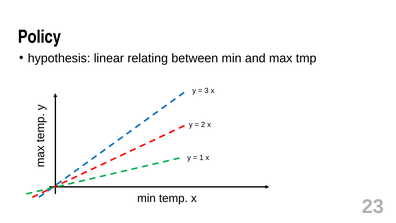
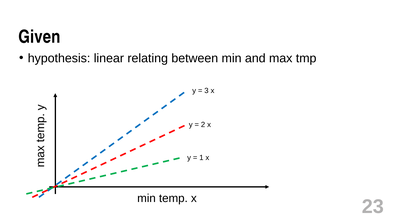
Policy: Policy -> Given (39, 37)
